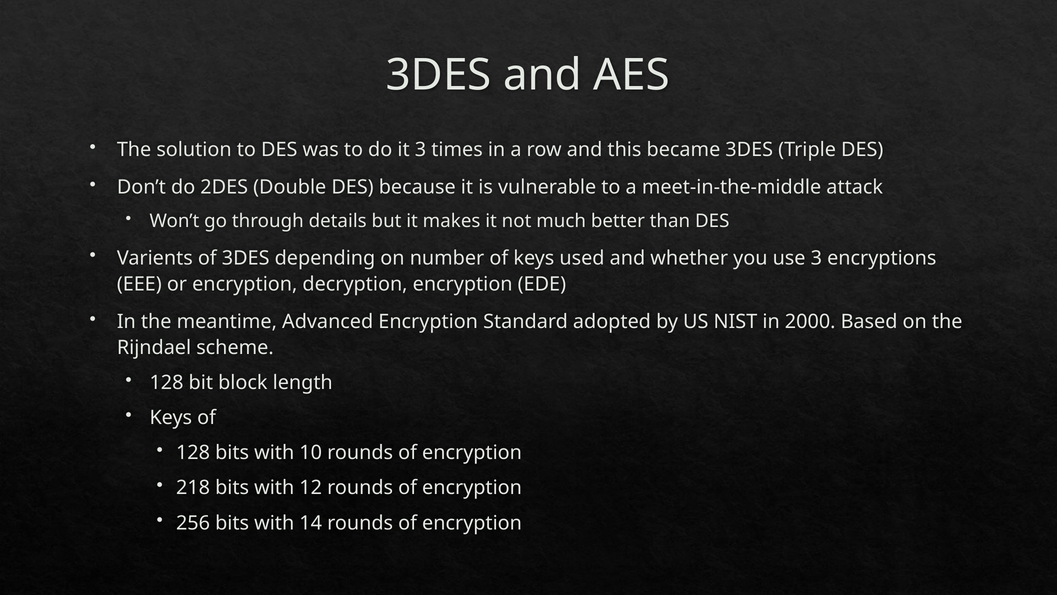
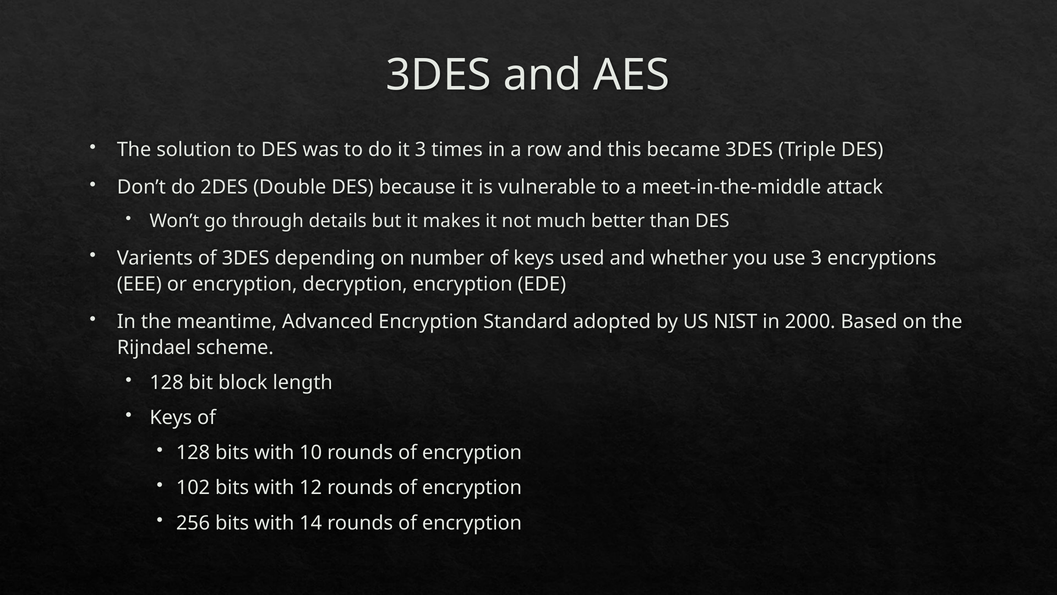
218: 218 -> 102 (193, 488)
